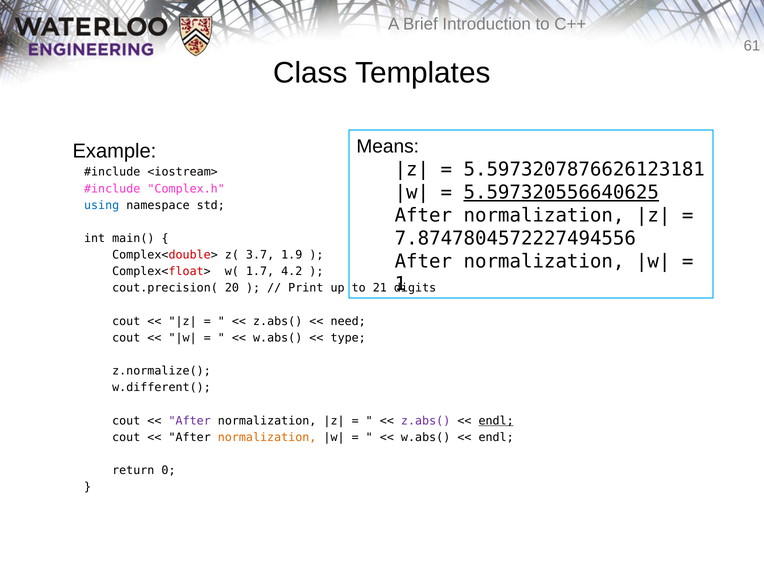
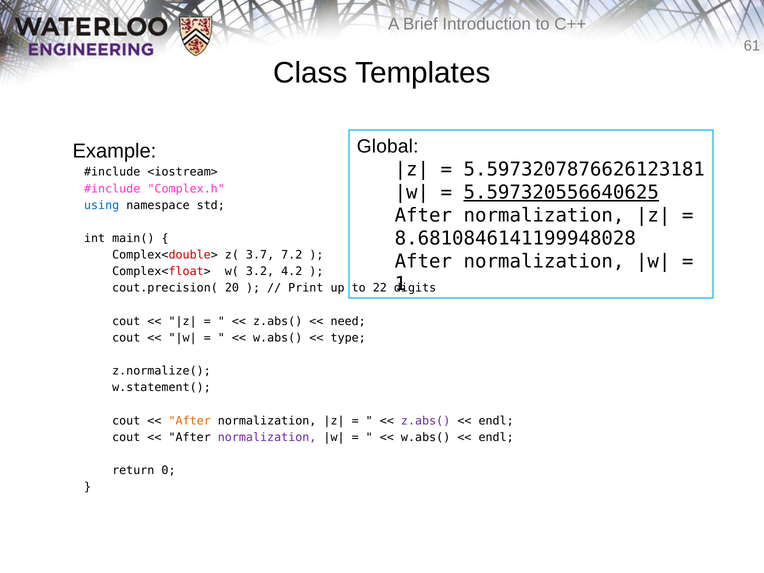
Means: Means -> Global (388, 147)
7.8747804572227494556: 7.8747804572227494556 -> 8.6810846141199948028 (515, 238)
1.9: 1.9 -> 7.2 (292, 255)
1.7: 1.7 -> 3.2 (260, 272)
21: 21 -> 22 (380, 288)
w.different(: w.different( -> w.statement( (161, 388)
After colour: purple -> orange (190, 421)
endl underline: present -> none (496, 421)
normalization colour: orange -> purple (267, 437)
